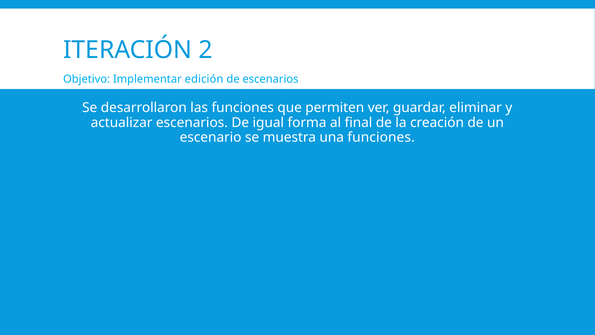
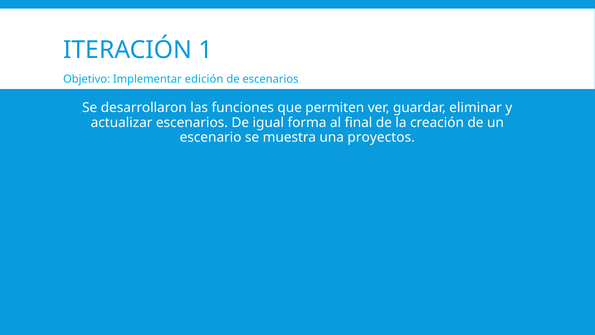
2: 2 -> 1 (205, 50)
una funciones: funciones -> proyectos (381, 137)
